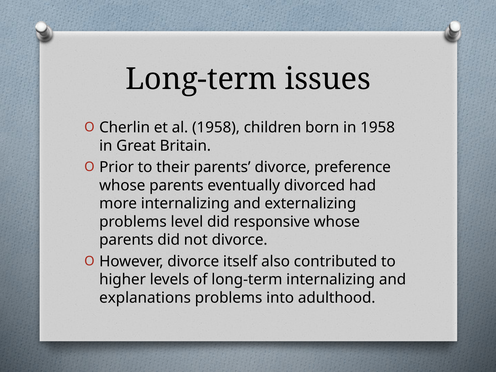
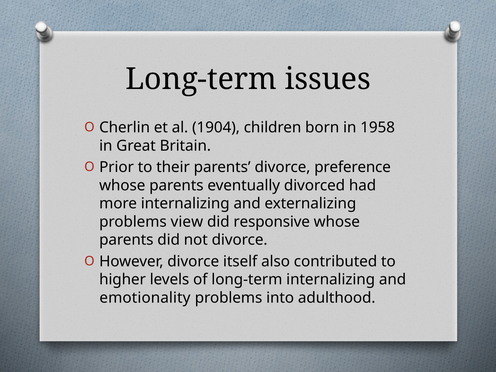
al 1958: 1958 -> 1904 (216, 128)
level: level -> view (187, 222)
explanations: explanations -> emotionality (145, 298)
